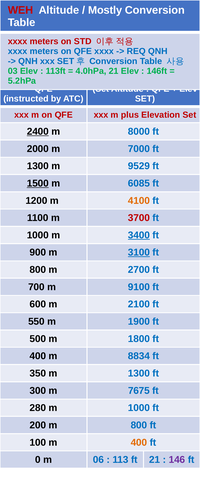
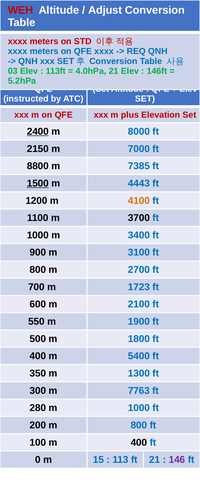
Mostly: Mostly -> Adjust (105, 10)
2000: 2000 -> 2150 (38, 148)
1300: 1300 -> 8800 (38, 166)
9529: 9529 -> 7385 (139, 166)
6085: 6085 -> 4443 (139, 183)
3700 colour: red -> black (139, 217)
3400 underline: present -> none (139, 234)
3100 underline: present -> none (139, 252)
9100: 9100 -> 1723 (139, 286)
8834: 8834 -> 5400 (139, 355)
7675: 7675 -> 7763 (139, 389)
400 colour: orange -> black (139, 441)
06: 06 -> 15 (98, 458)
